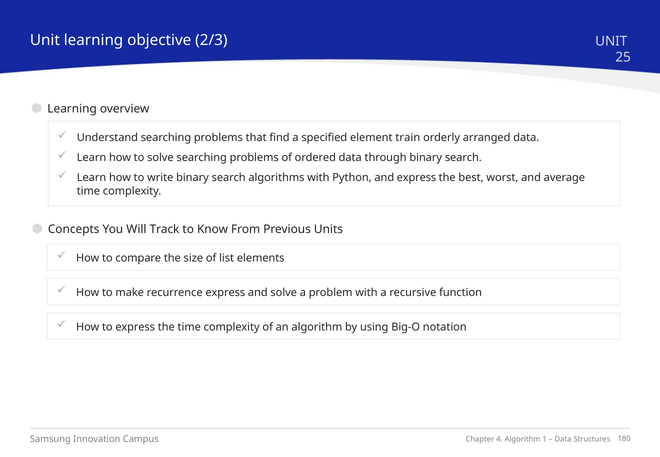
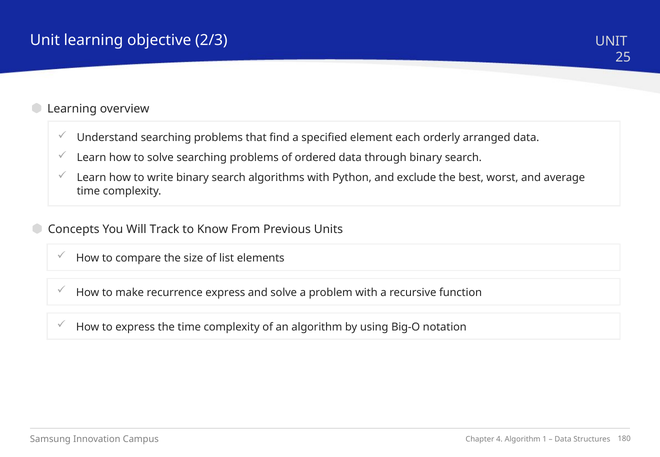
train: train -> each (408, 138)
and express: express -> exclude (416, 178)
